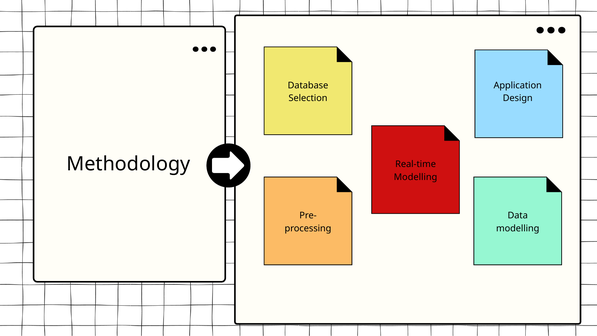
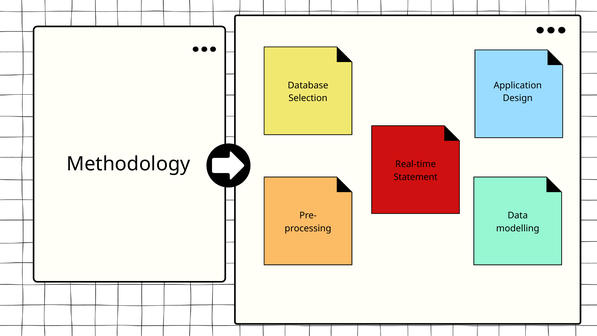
Modelling: Modelling -> Statement (416, 177)
